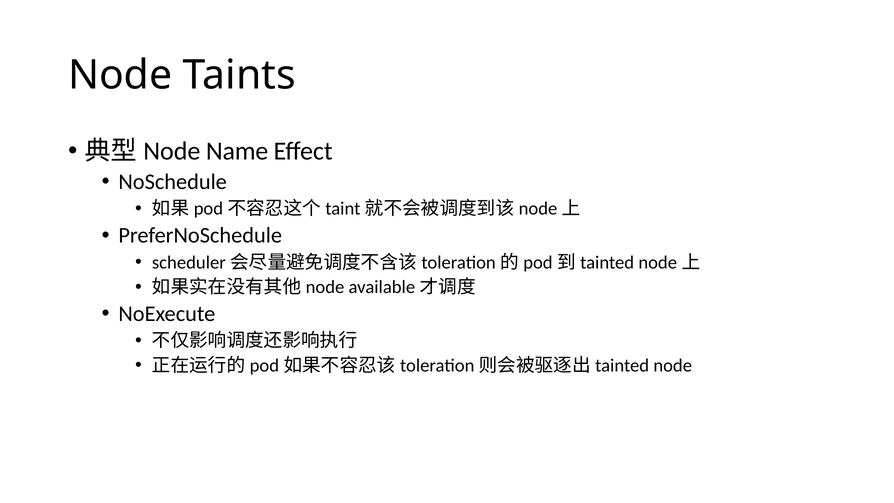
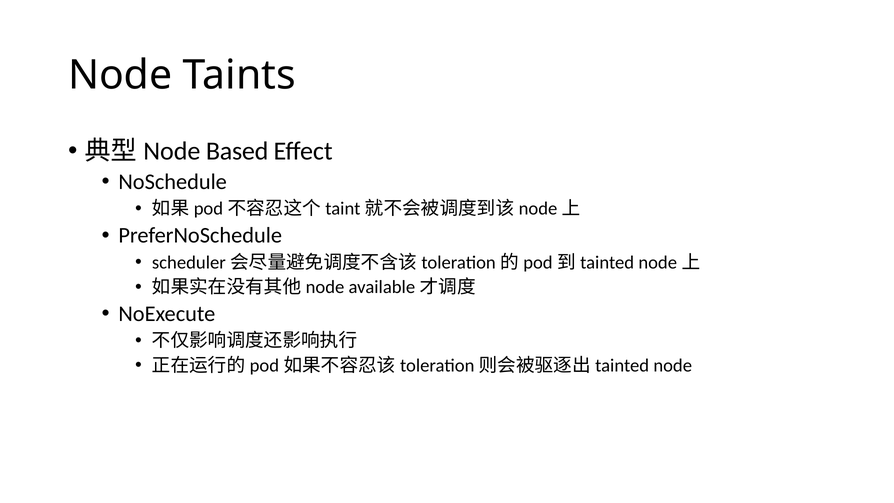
Name: Name -> Based (237, 151)
